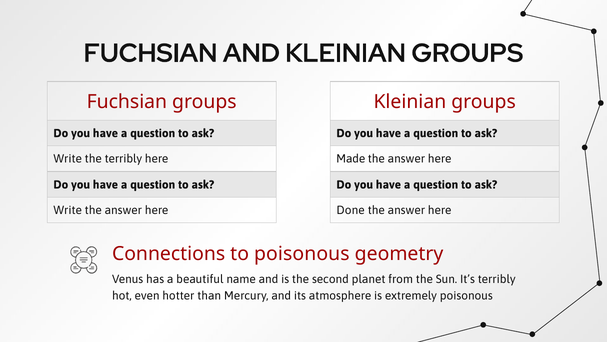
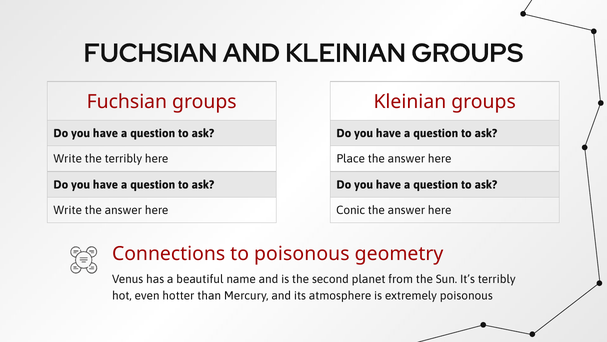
Made: Made -> Place (351, 159)
Done: Done -> Conic (351, 210)
